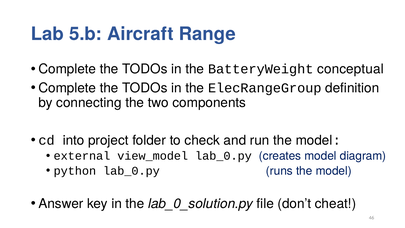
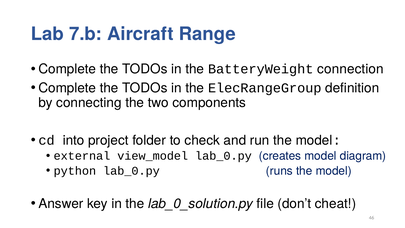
5.b: 5.b -> 7.b (86, 34)
conceptual: conceptual -> connection (351, 69)
